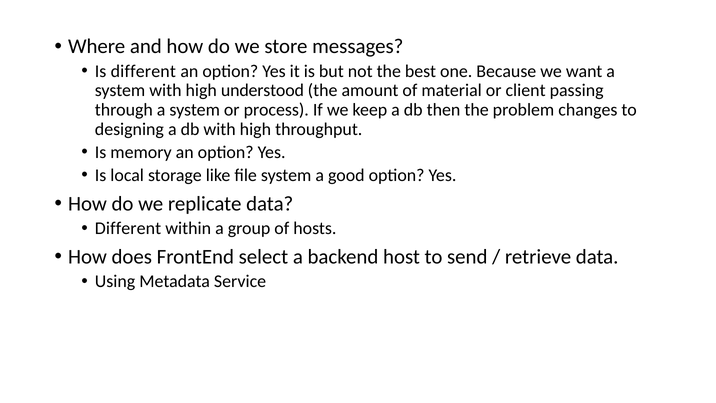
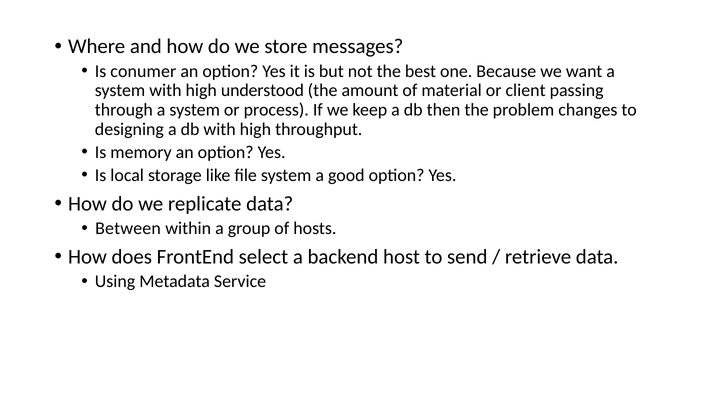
Is different: different -> conumer (143, 71)
Different: Different -> Between (128, 228)
